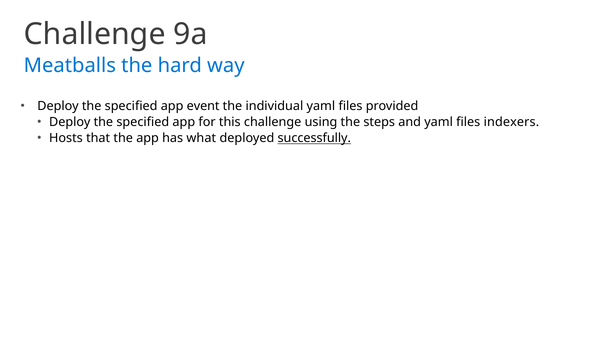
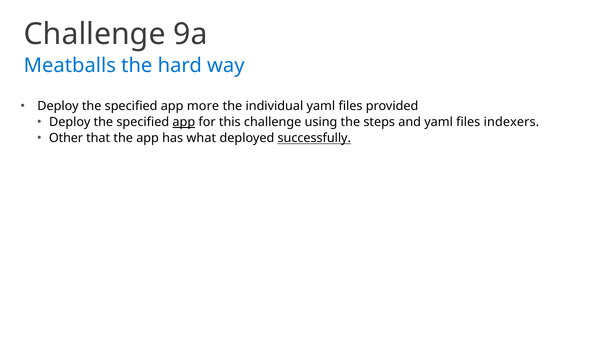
event: event -> more (203, 106)
app underline: none -> present (184, 122)
Hosts: Hosts -> Other (66, 138)
